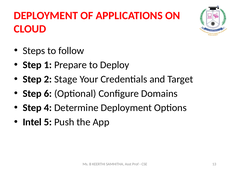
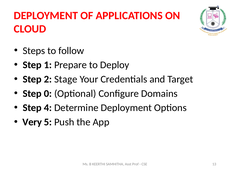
6: 6 -> 0 (48, 94)
Intel: Intel -> Very (32, 122)
